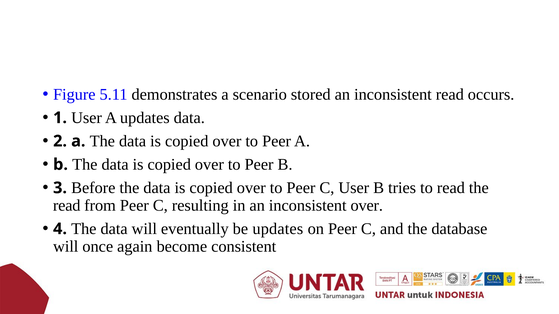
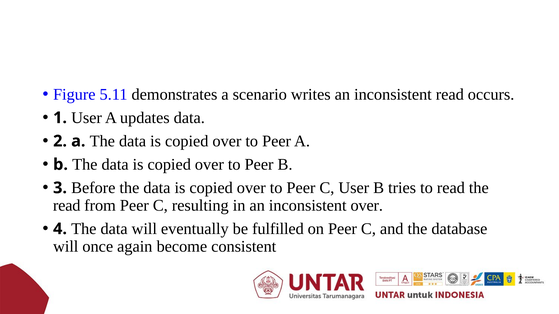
stored: stored -> writes (311, 94)
be updates: updates -> fulfilled (278, 229)
